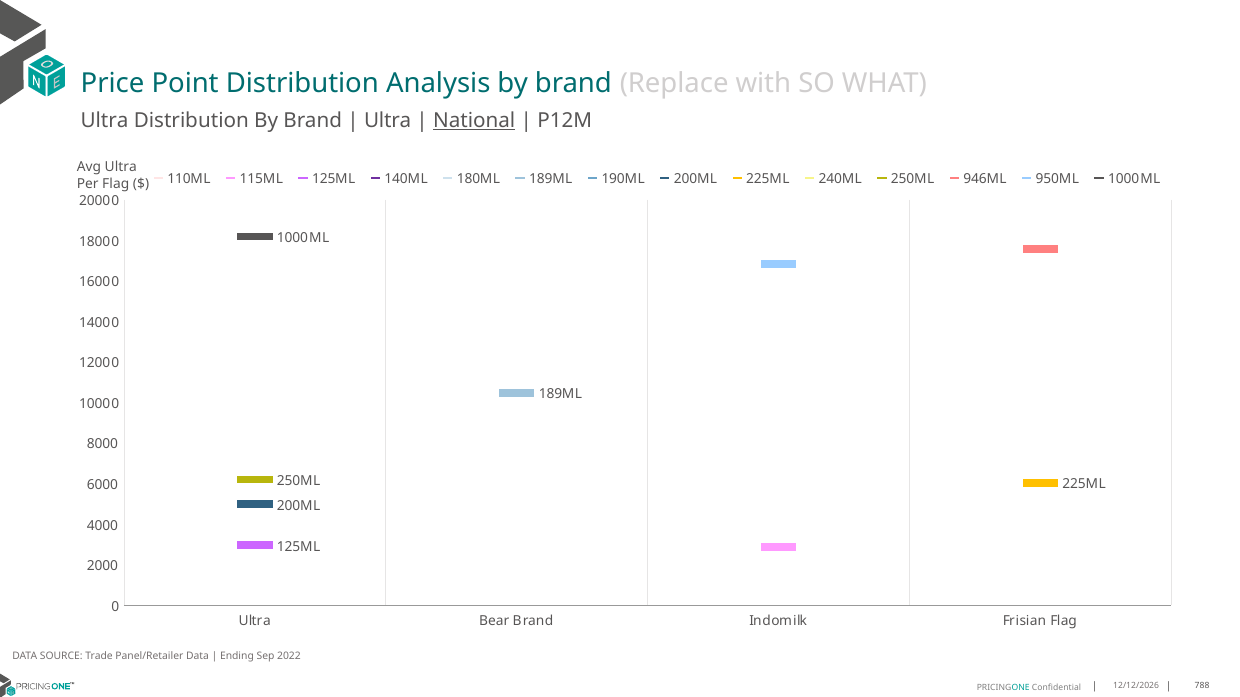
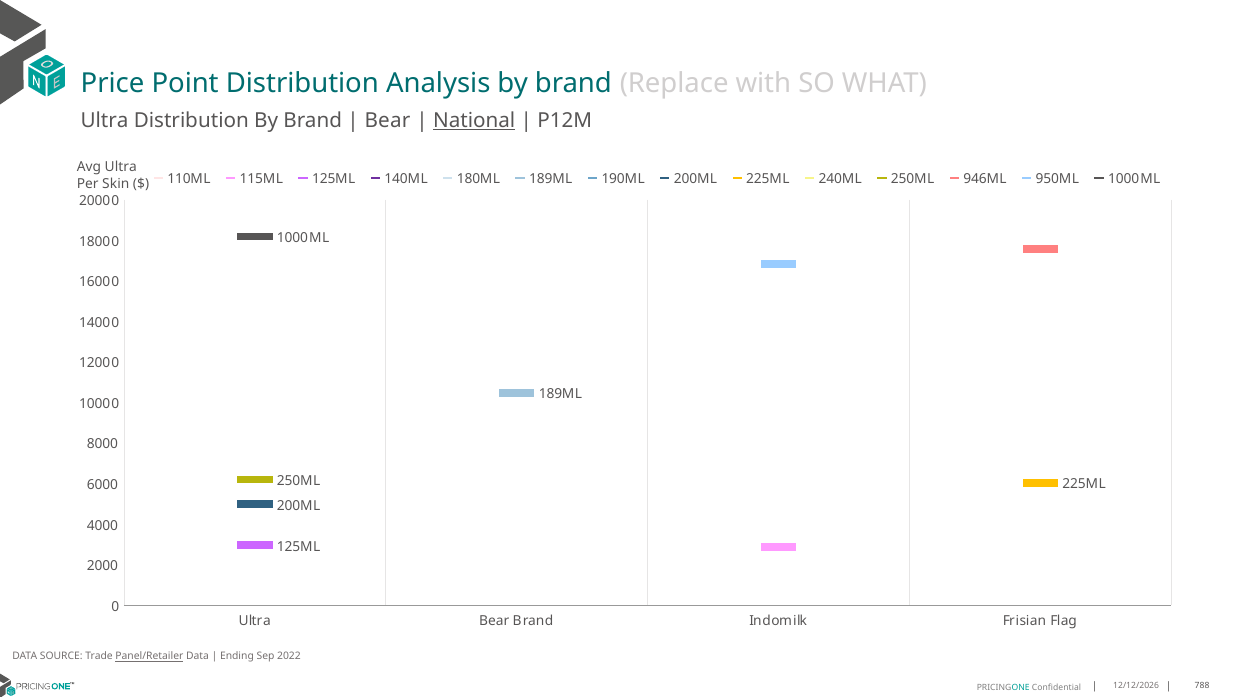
Ultra: Ultra -> Bear (387, 121)
Per Flag: Flag -> Skin (116, 184)
Panel/Retailer underline: none -> present (149, 657)
